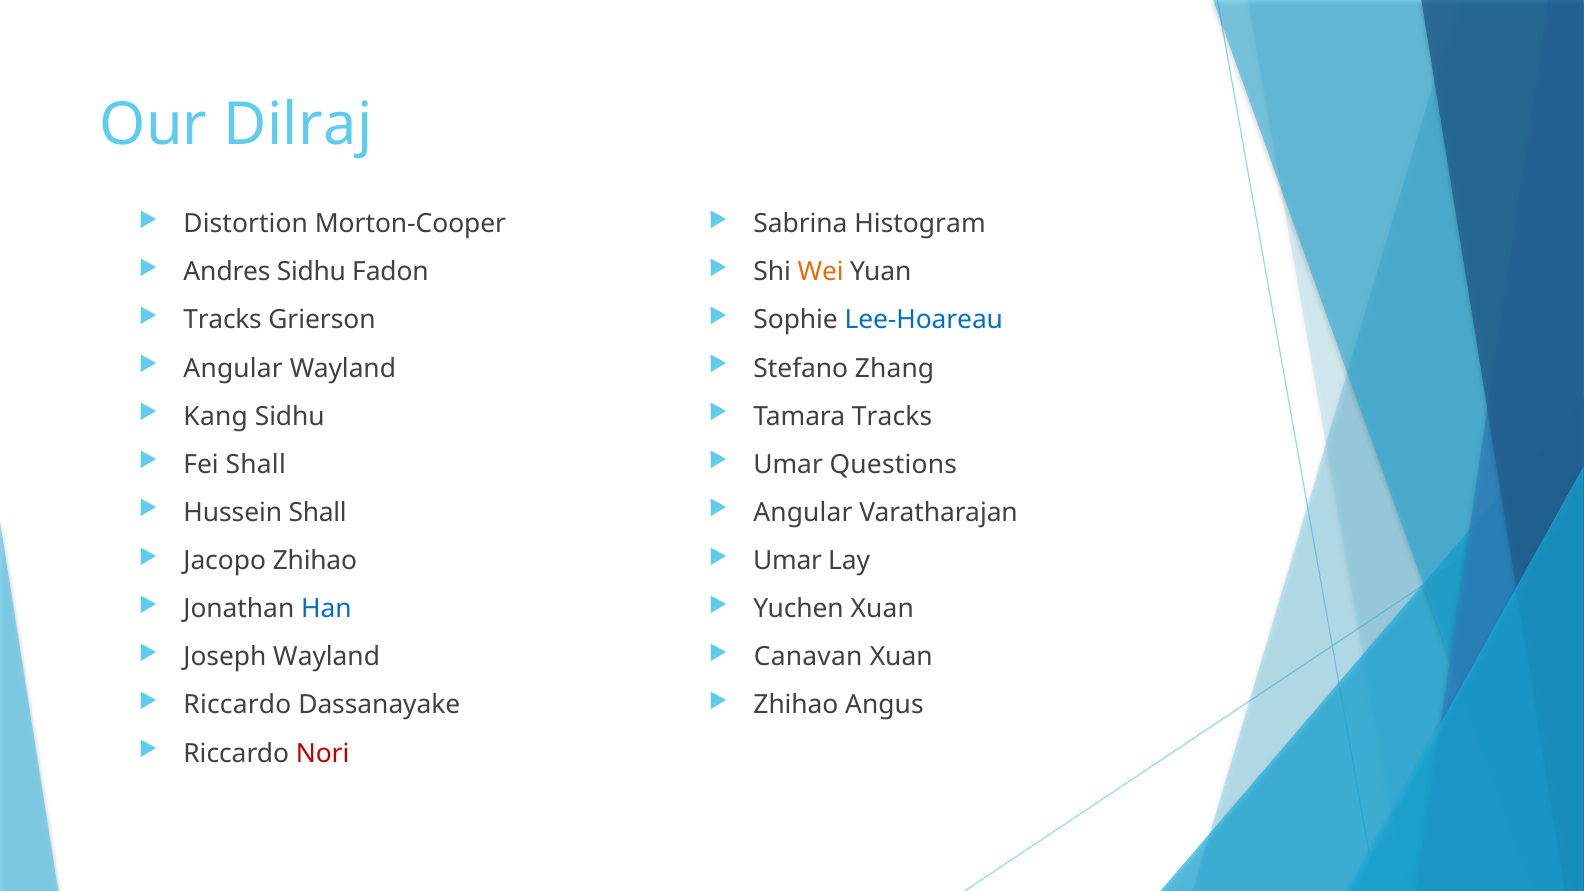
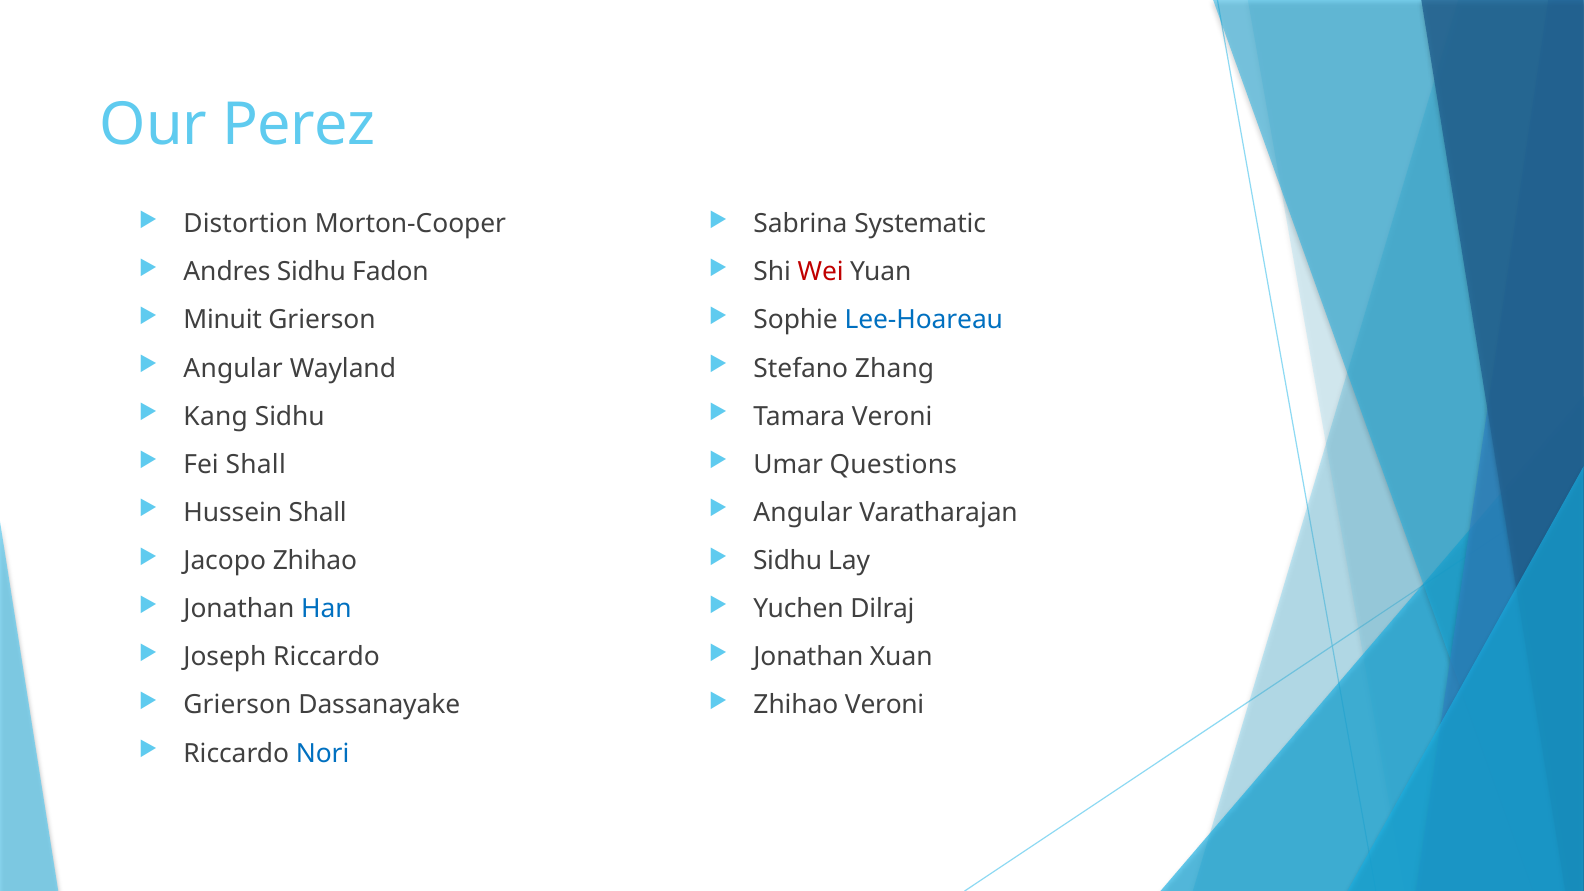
Dilraj: Dilraj -> Perez (299, 125)
Histogram: Histogram -> Systematic (920, 224)
Wei colour: orange -> red (821, 272)
Tracks: Tracks -> Minuit (223, 320)
Tamara Tracks: Tracks -> Veroni (892, 416)
Umar: Umar -> Sidhu (788, 561)
Yuchen Xuan: Xuan -> Dilraj (882, 609)
Joseph Wayland: Wayland -> Riccardo (327, 657)
Canavan: Canavan -> Jonathan (808, 657)
Riccardo: Riccardo -> Grierson (237, 705)
Zhihao Angus: Angus -> Veroni (885, 705)
Nori colour: red -> blue (323, 753)
